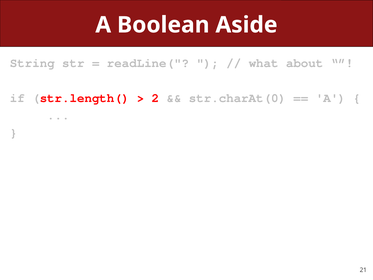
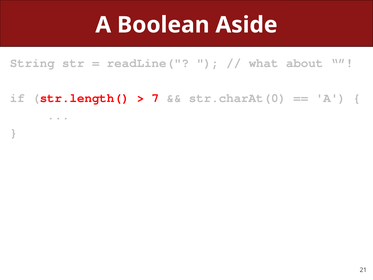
2: 2 -> 7 (155, 98)
